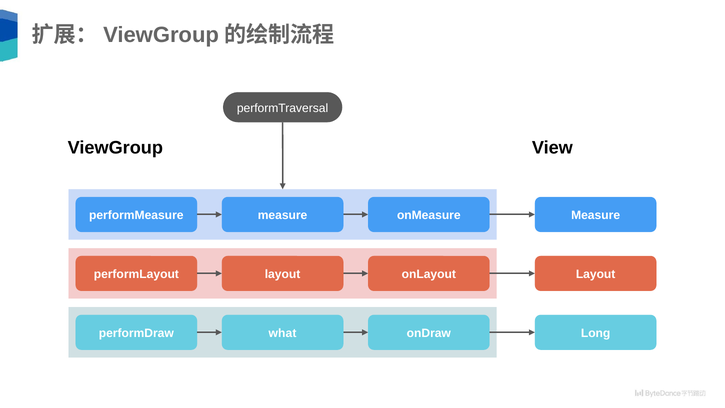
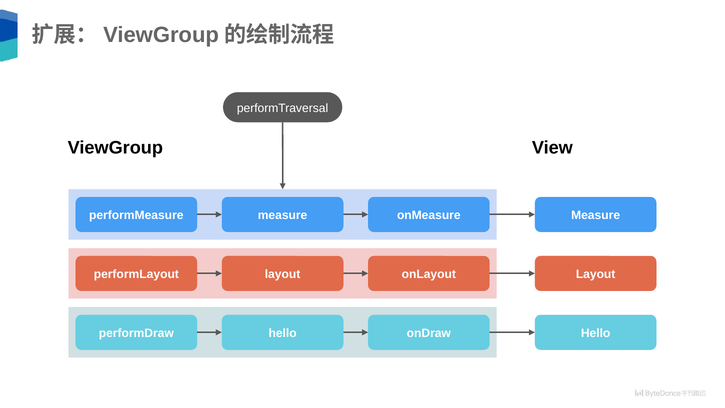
what: what -> hello (283, 333)
Long: Long -> Hello (596, 333)
